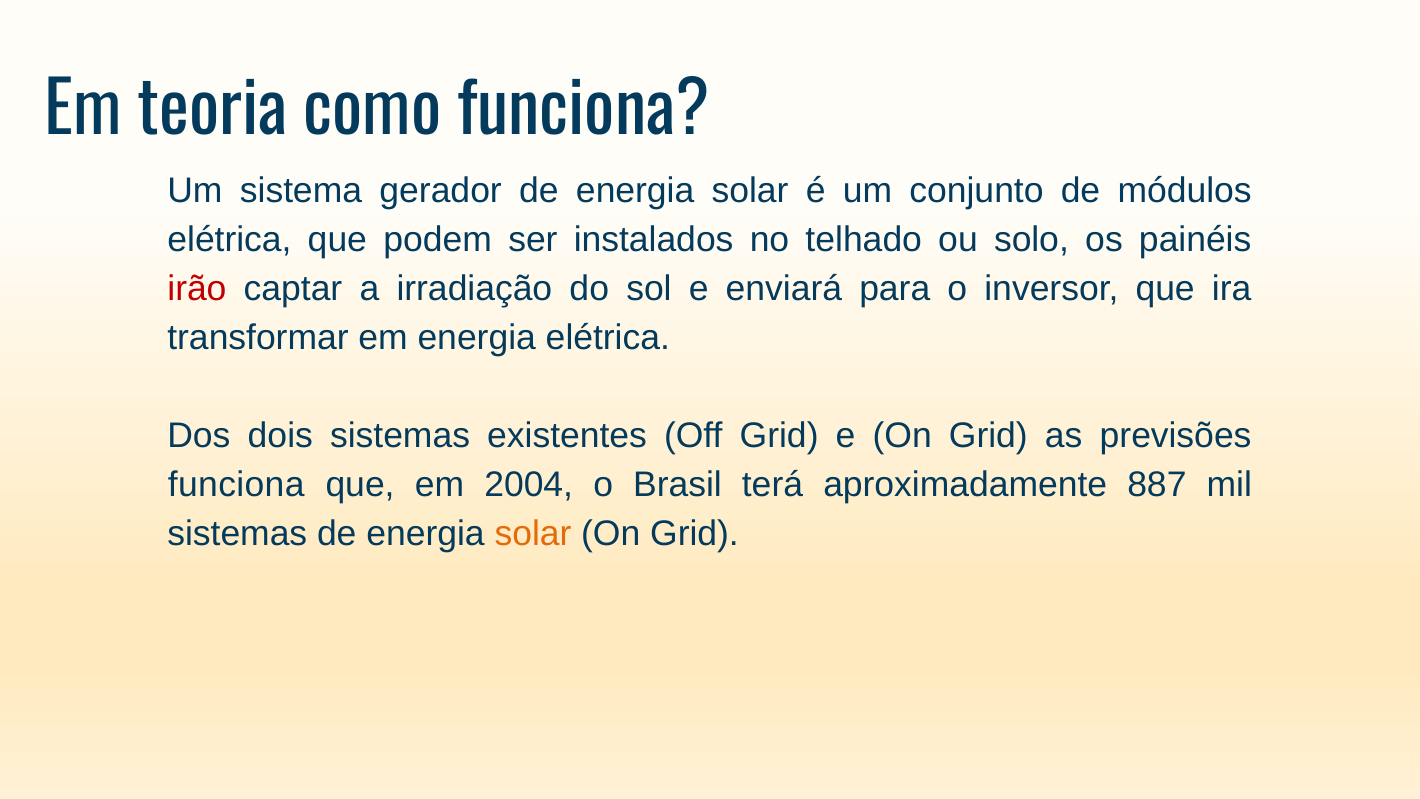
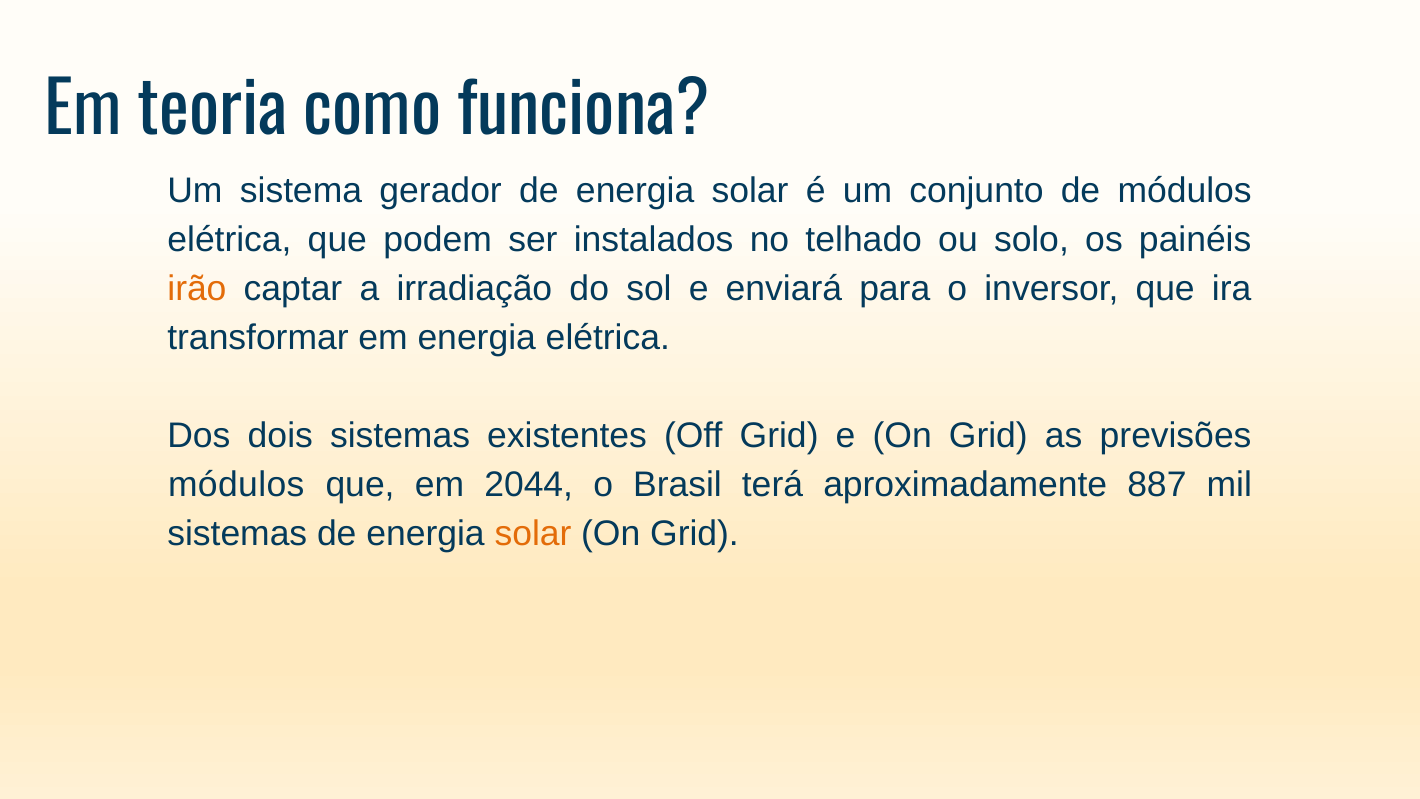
irão colour: red -> orange (197, 288)
funciona: funciona -> módulos (236, 484)
2004: 2004 -> 2044 (529, 484)
